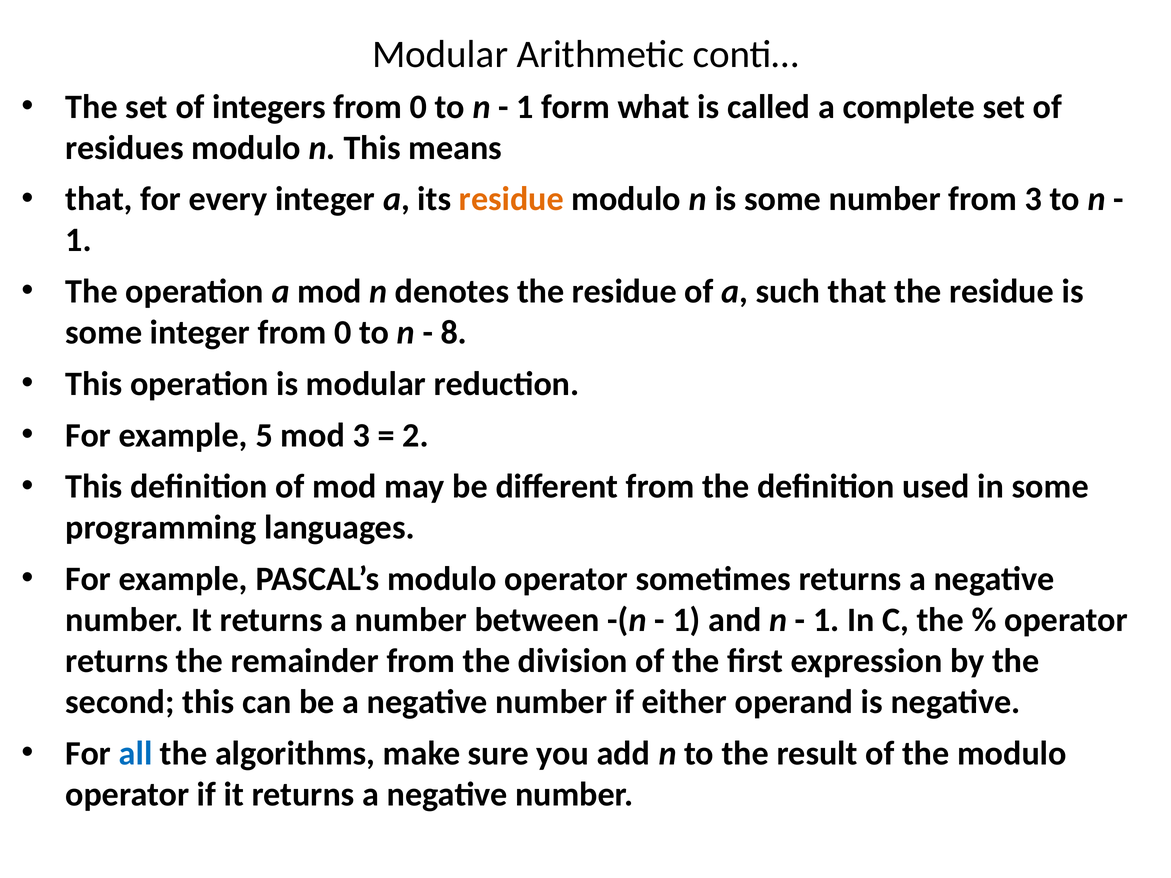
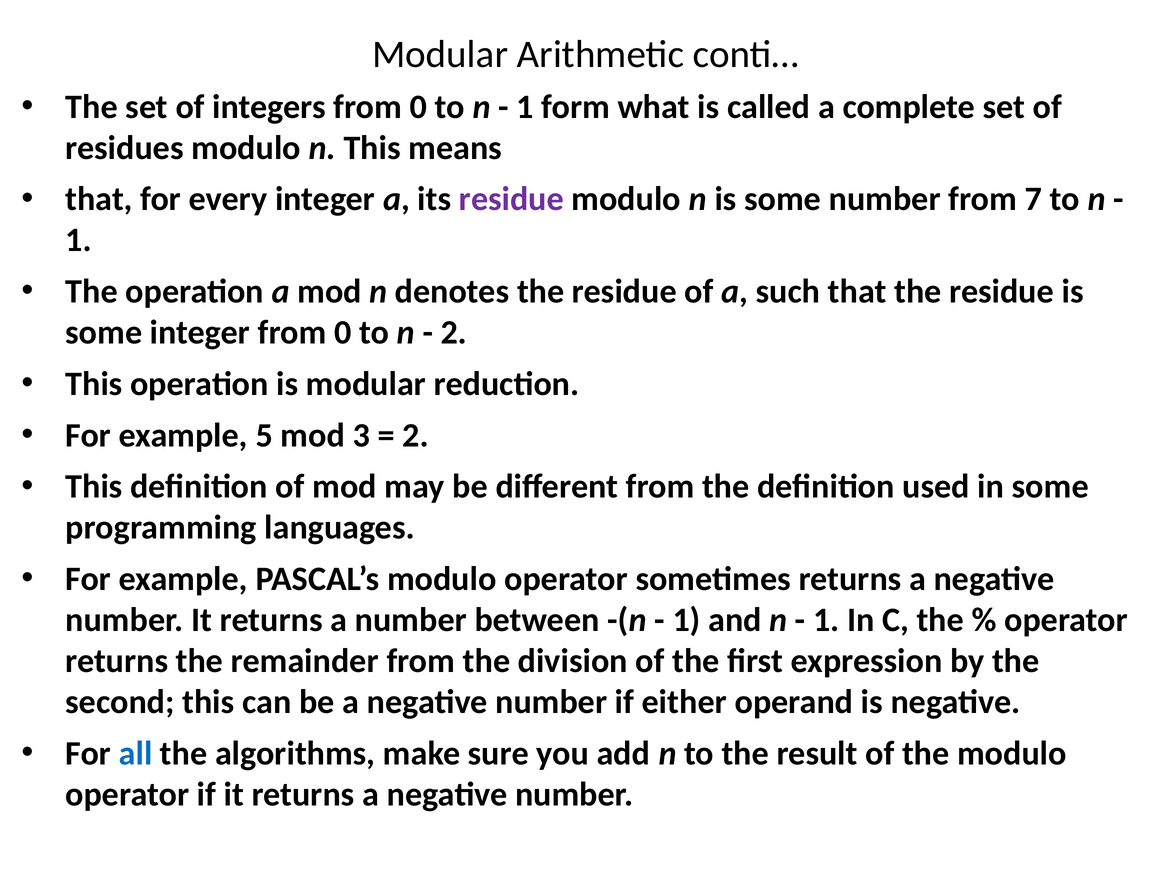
residue colour: orange -> purple (511, 199)
from 3: 3 -> 7 (1033, 199)
8: 8 -> 2 (454, 333)
